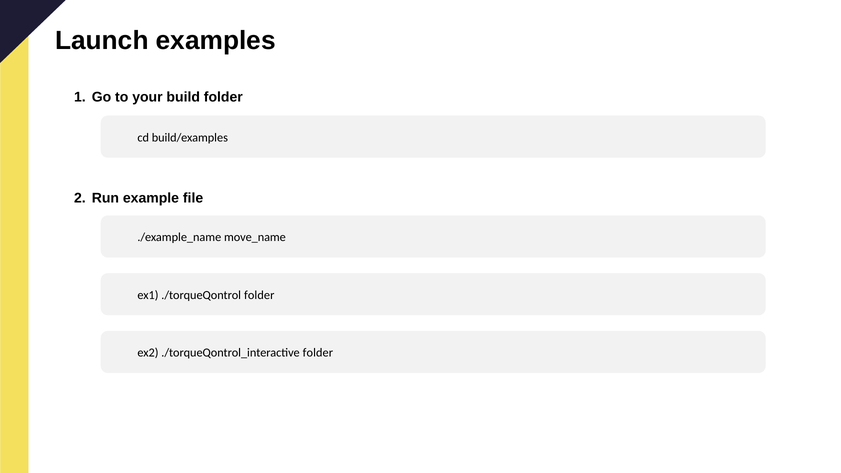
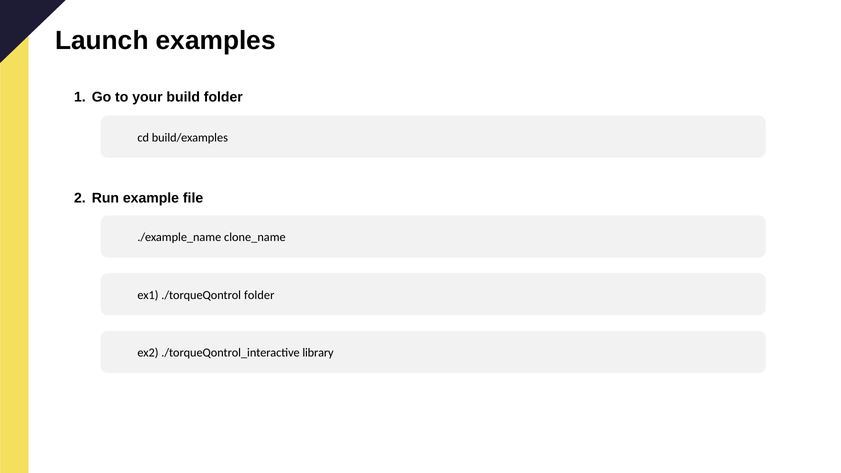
move_name: move_name -> clone_name (255, 237)
./torqueQontrol_interactive folder: folder -> library (318, 353)
